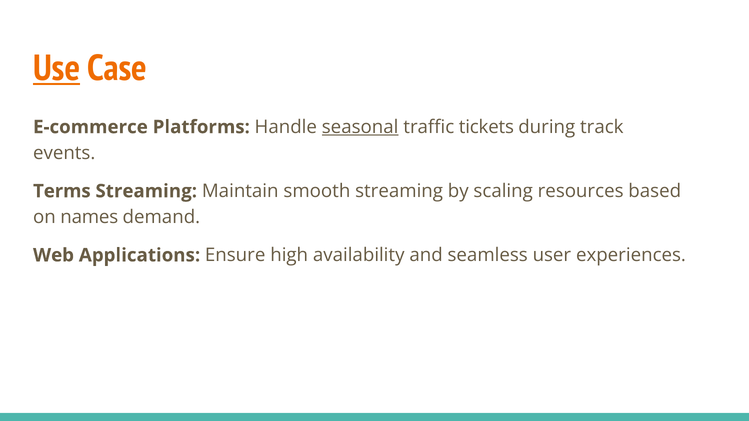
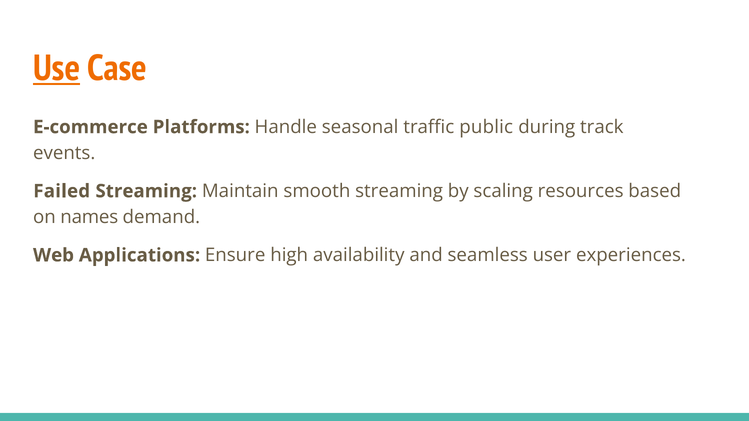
seasonal underline: present -> none (360, 127)
tickets: tickets -> public (486, 127)
Terms: Terms -> Failed (62, 191)
